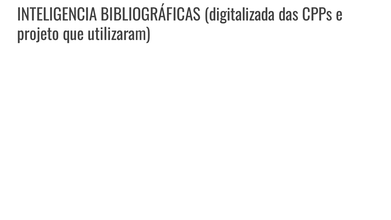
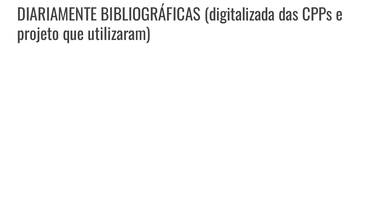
INTELIGENCIA: INTELIGENCIA -> DIARIAMENTE (57, 15)
